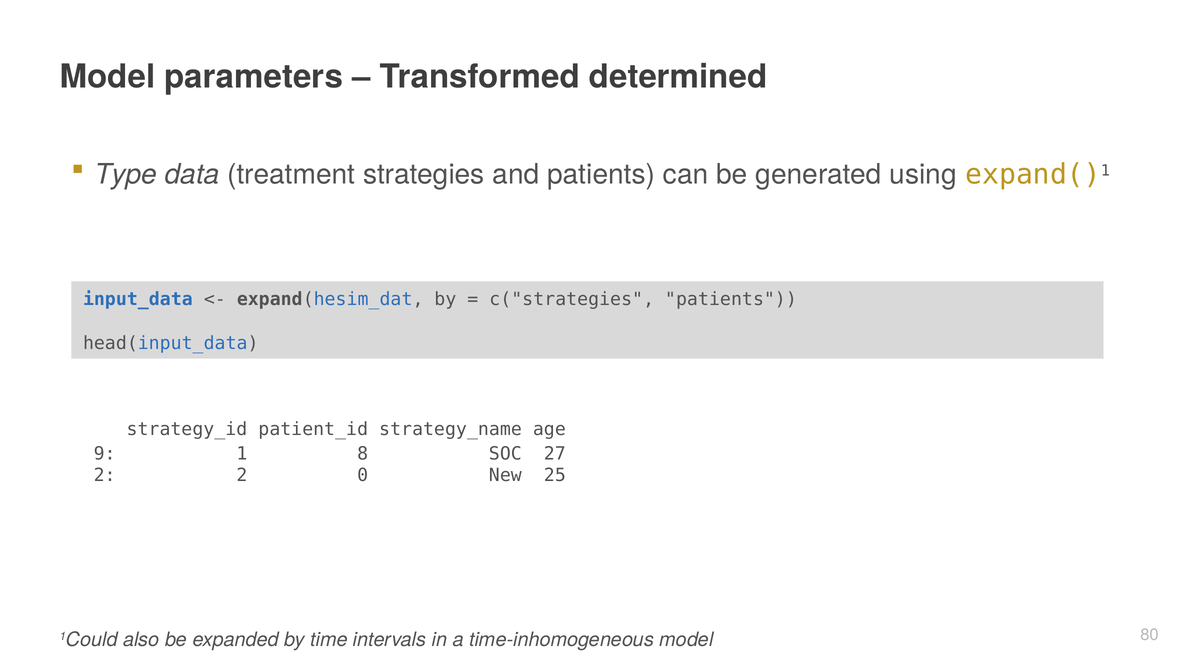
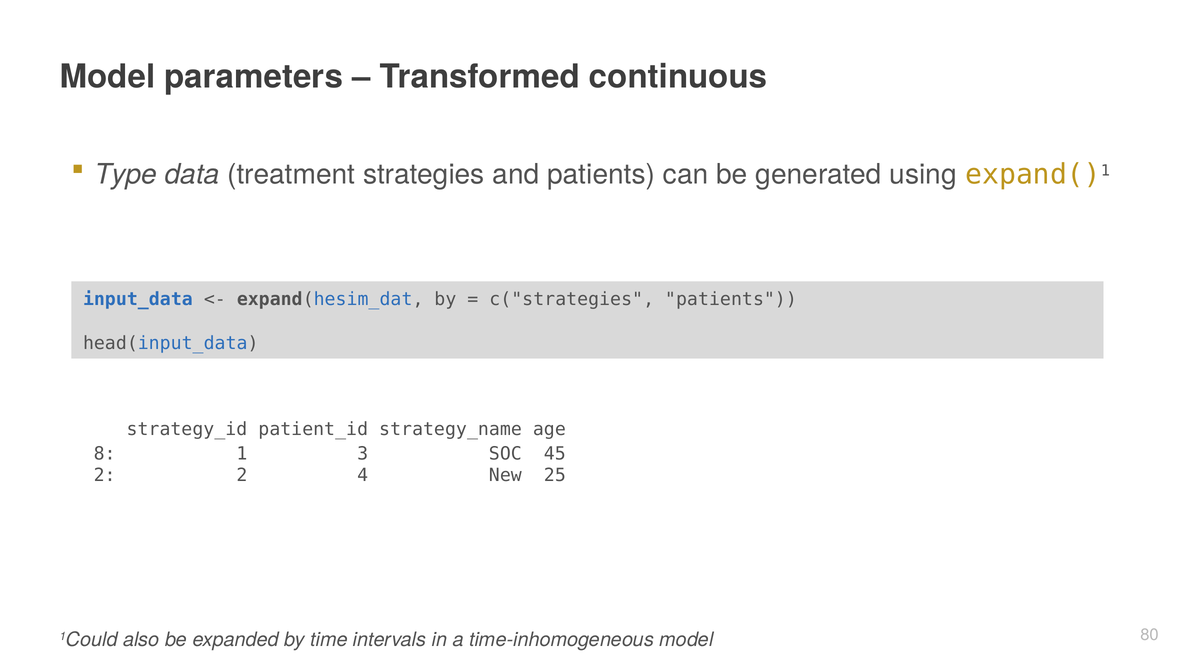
determined: determined -> continuous (678, 77)
9: 9 -> 8 (105, 454)
8: 8 -> 3 (363, 454)
27: 27 -> 45 (555, 454)
0: 0 -> 4 (363, 475)
